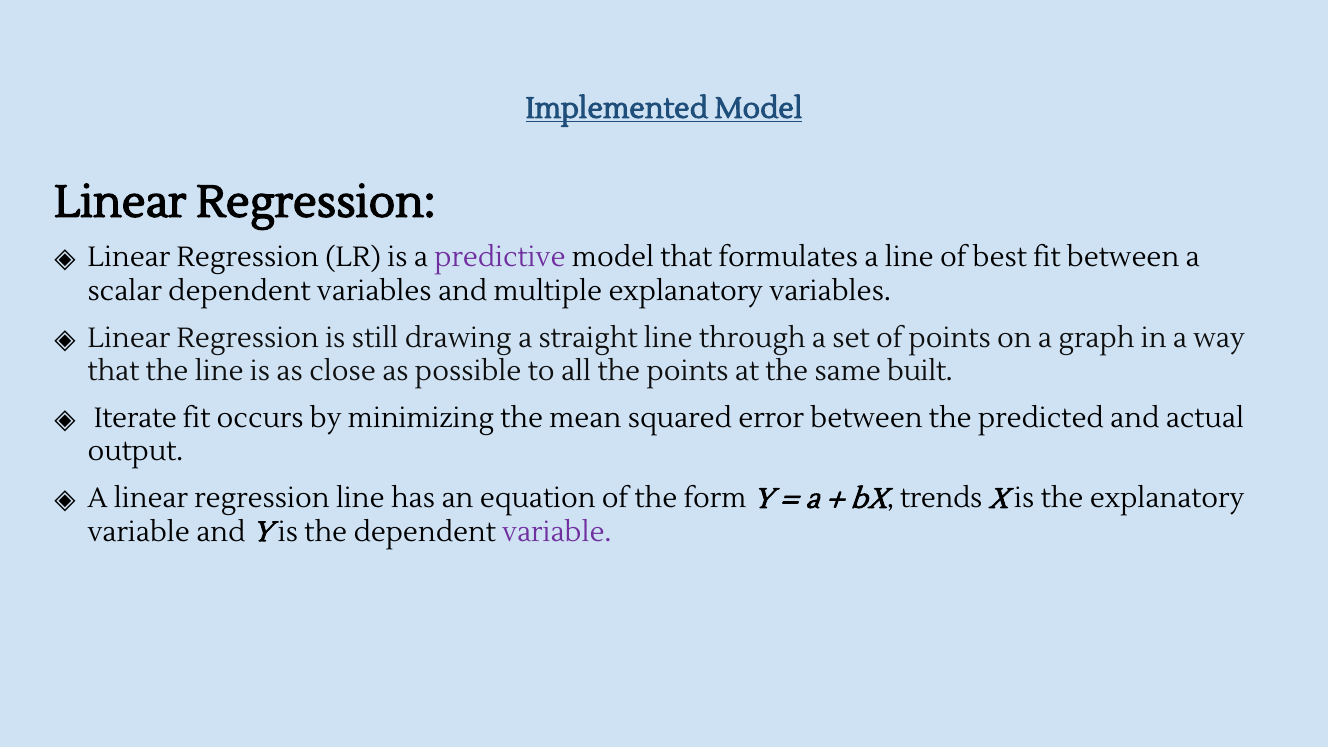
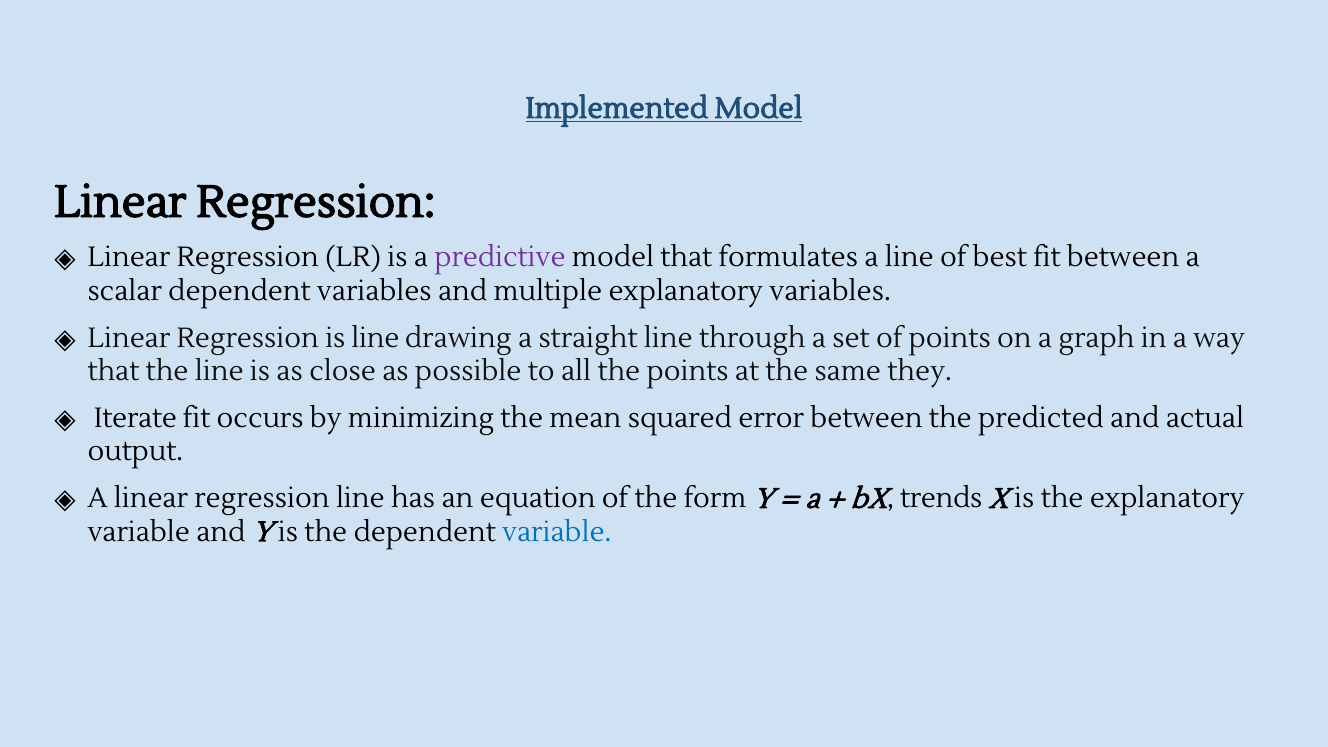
is still: still -> line (375, 338)
built: built -> they (920, 371)
variable colour: purple -> blue (557, 532)
